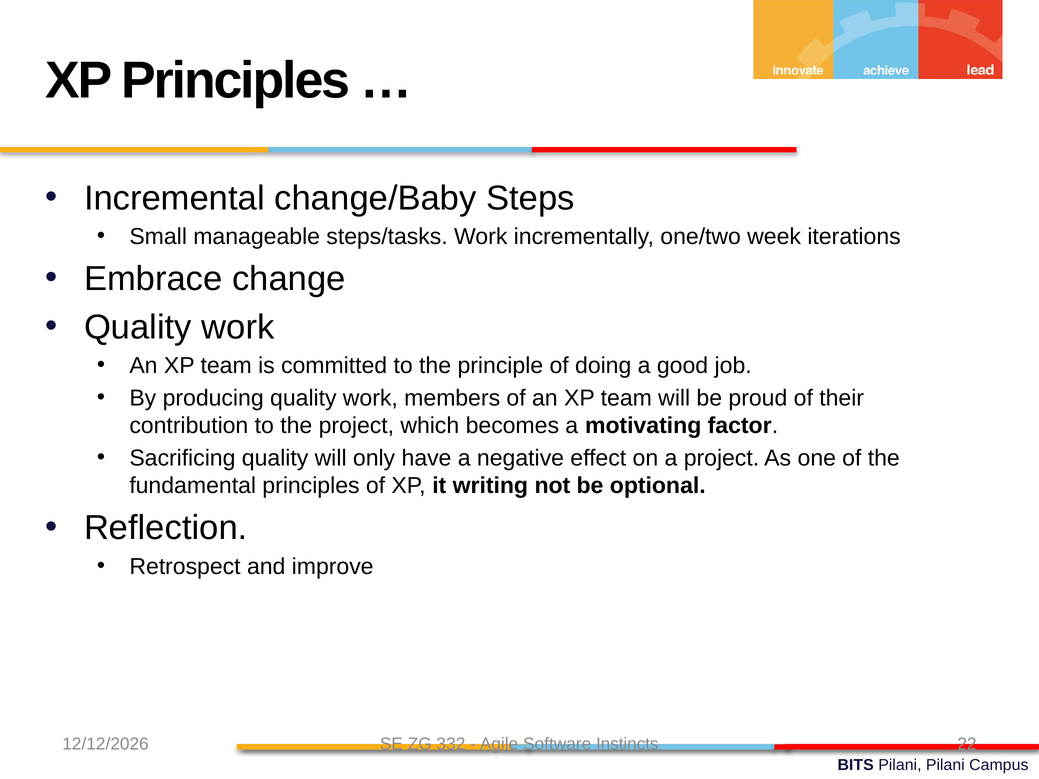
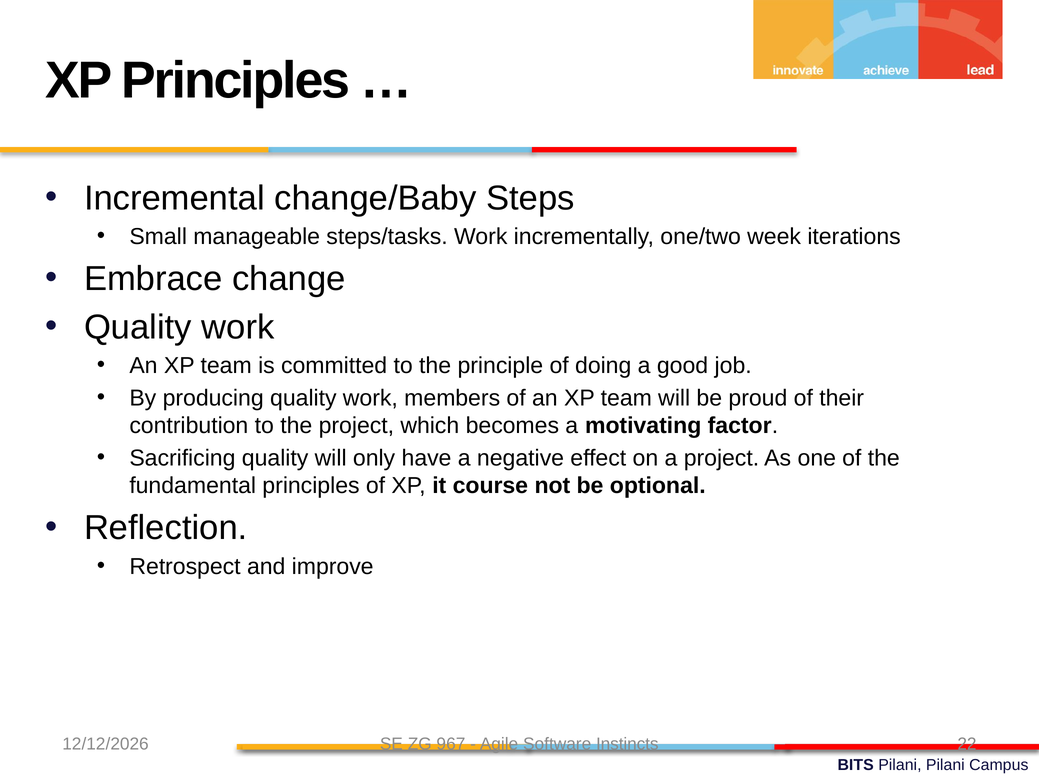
writing: writing -> course (490, 486)
332: 332 -> 967 (451, 744)
